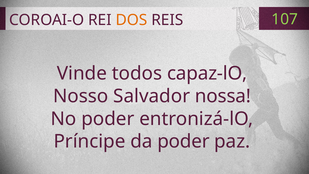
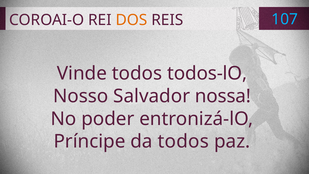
107 colour: light green -> light blue (285, 19)
capaz-lO: capaz-lO -> todos-lO (207, 73)
da poder: poder -> todos (183, 141)
